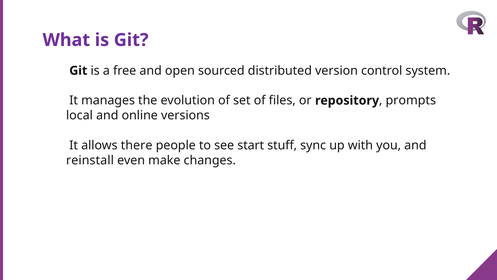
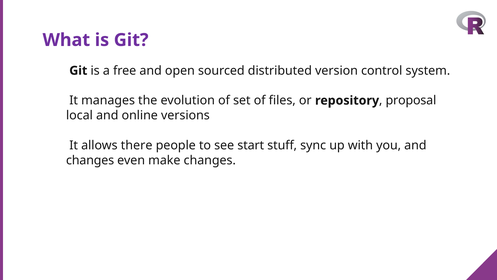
prompts: prompts -> proposal (411, 100)
reinstall: reinstall -> changes (90, 160)
